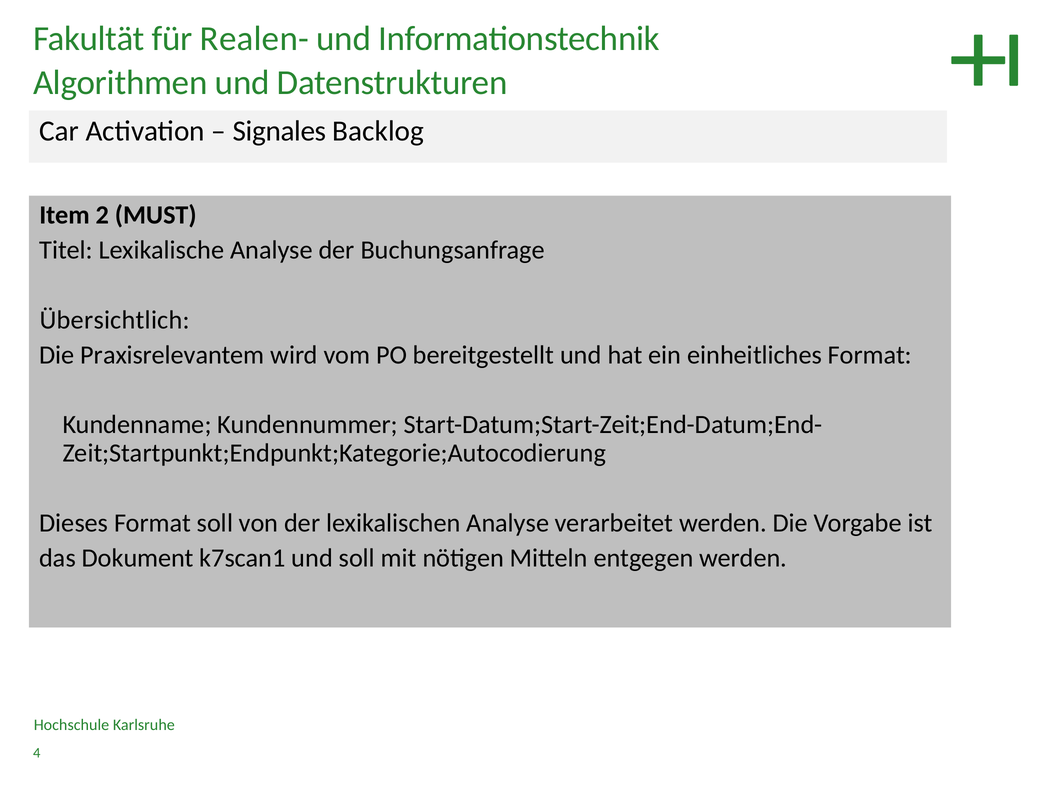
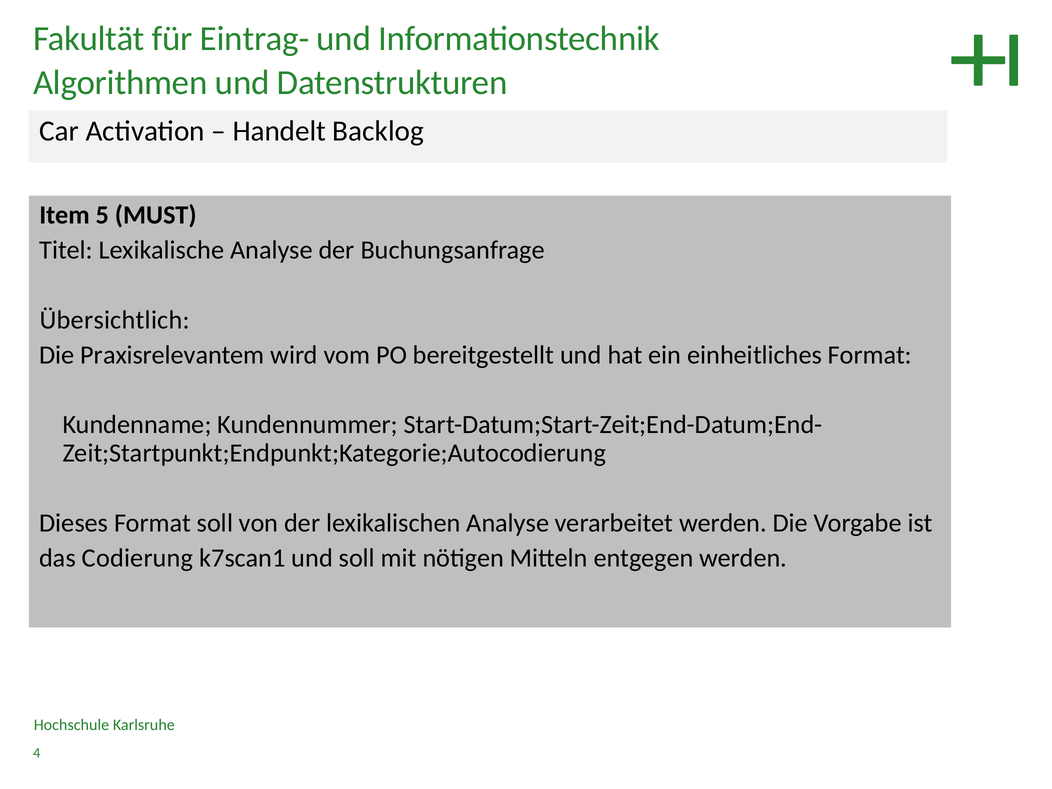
Realen-: Realen- -> Eintrag- (255, 39)
Signales: Signales -> Handelt (279, 131)
2: 2 -> 5 (102, 215)
Dokument: Dokument -> Codierung (138, 558)
